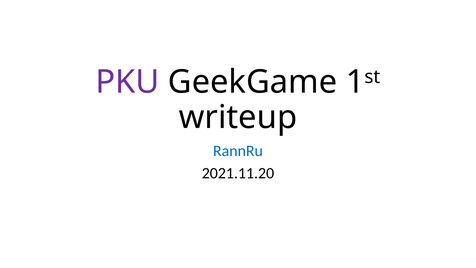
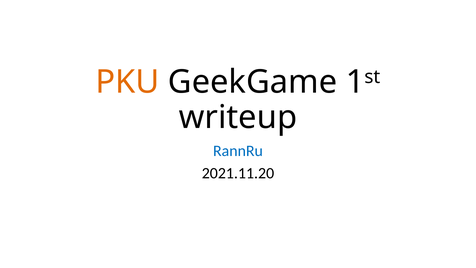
PKU colour: purple -> orange (127, 82)
